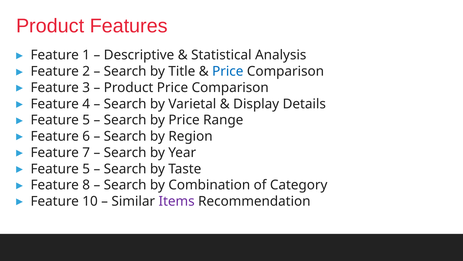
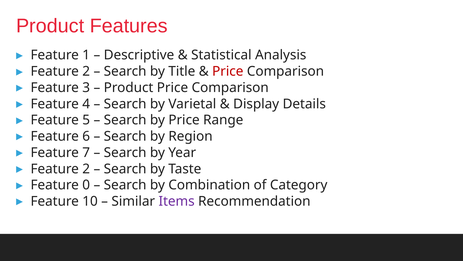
Price colour: blue -> red (228, 71)
5: 5 -> 2 (86, 169)
8: 8 -> 0 (86, 185)
